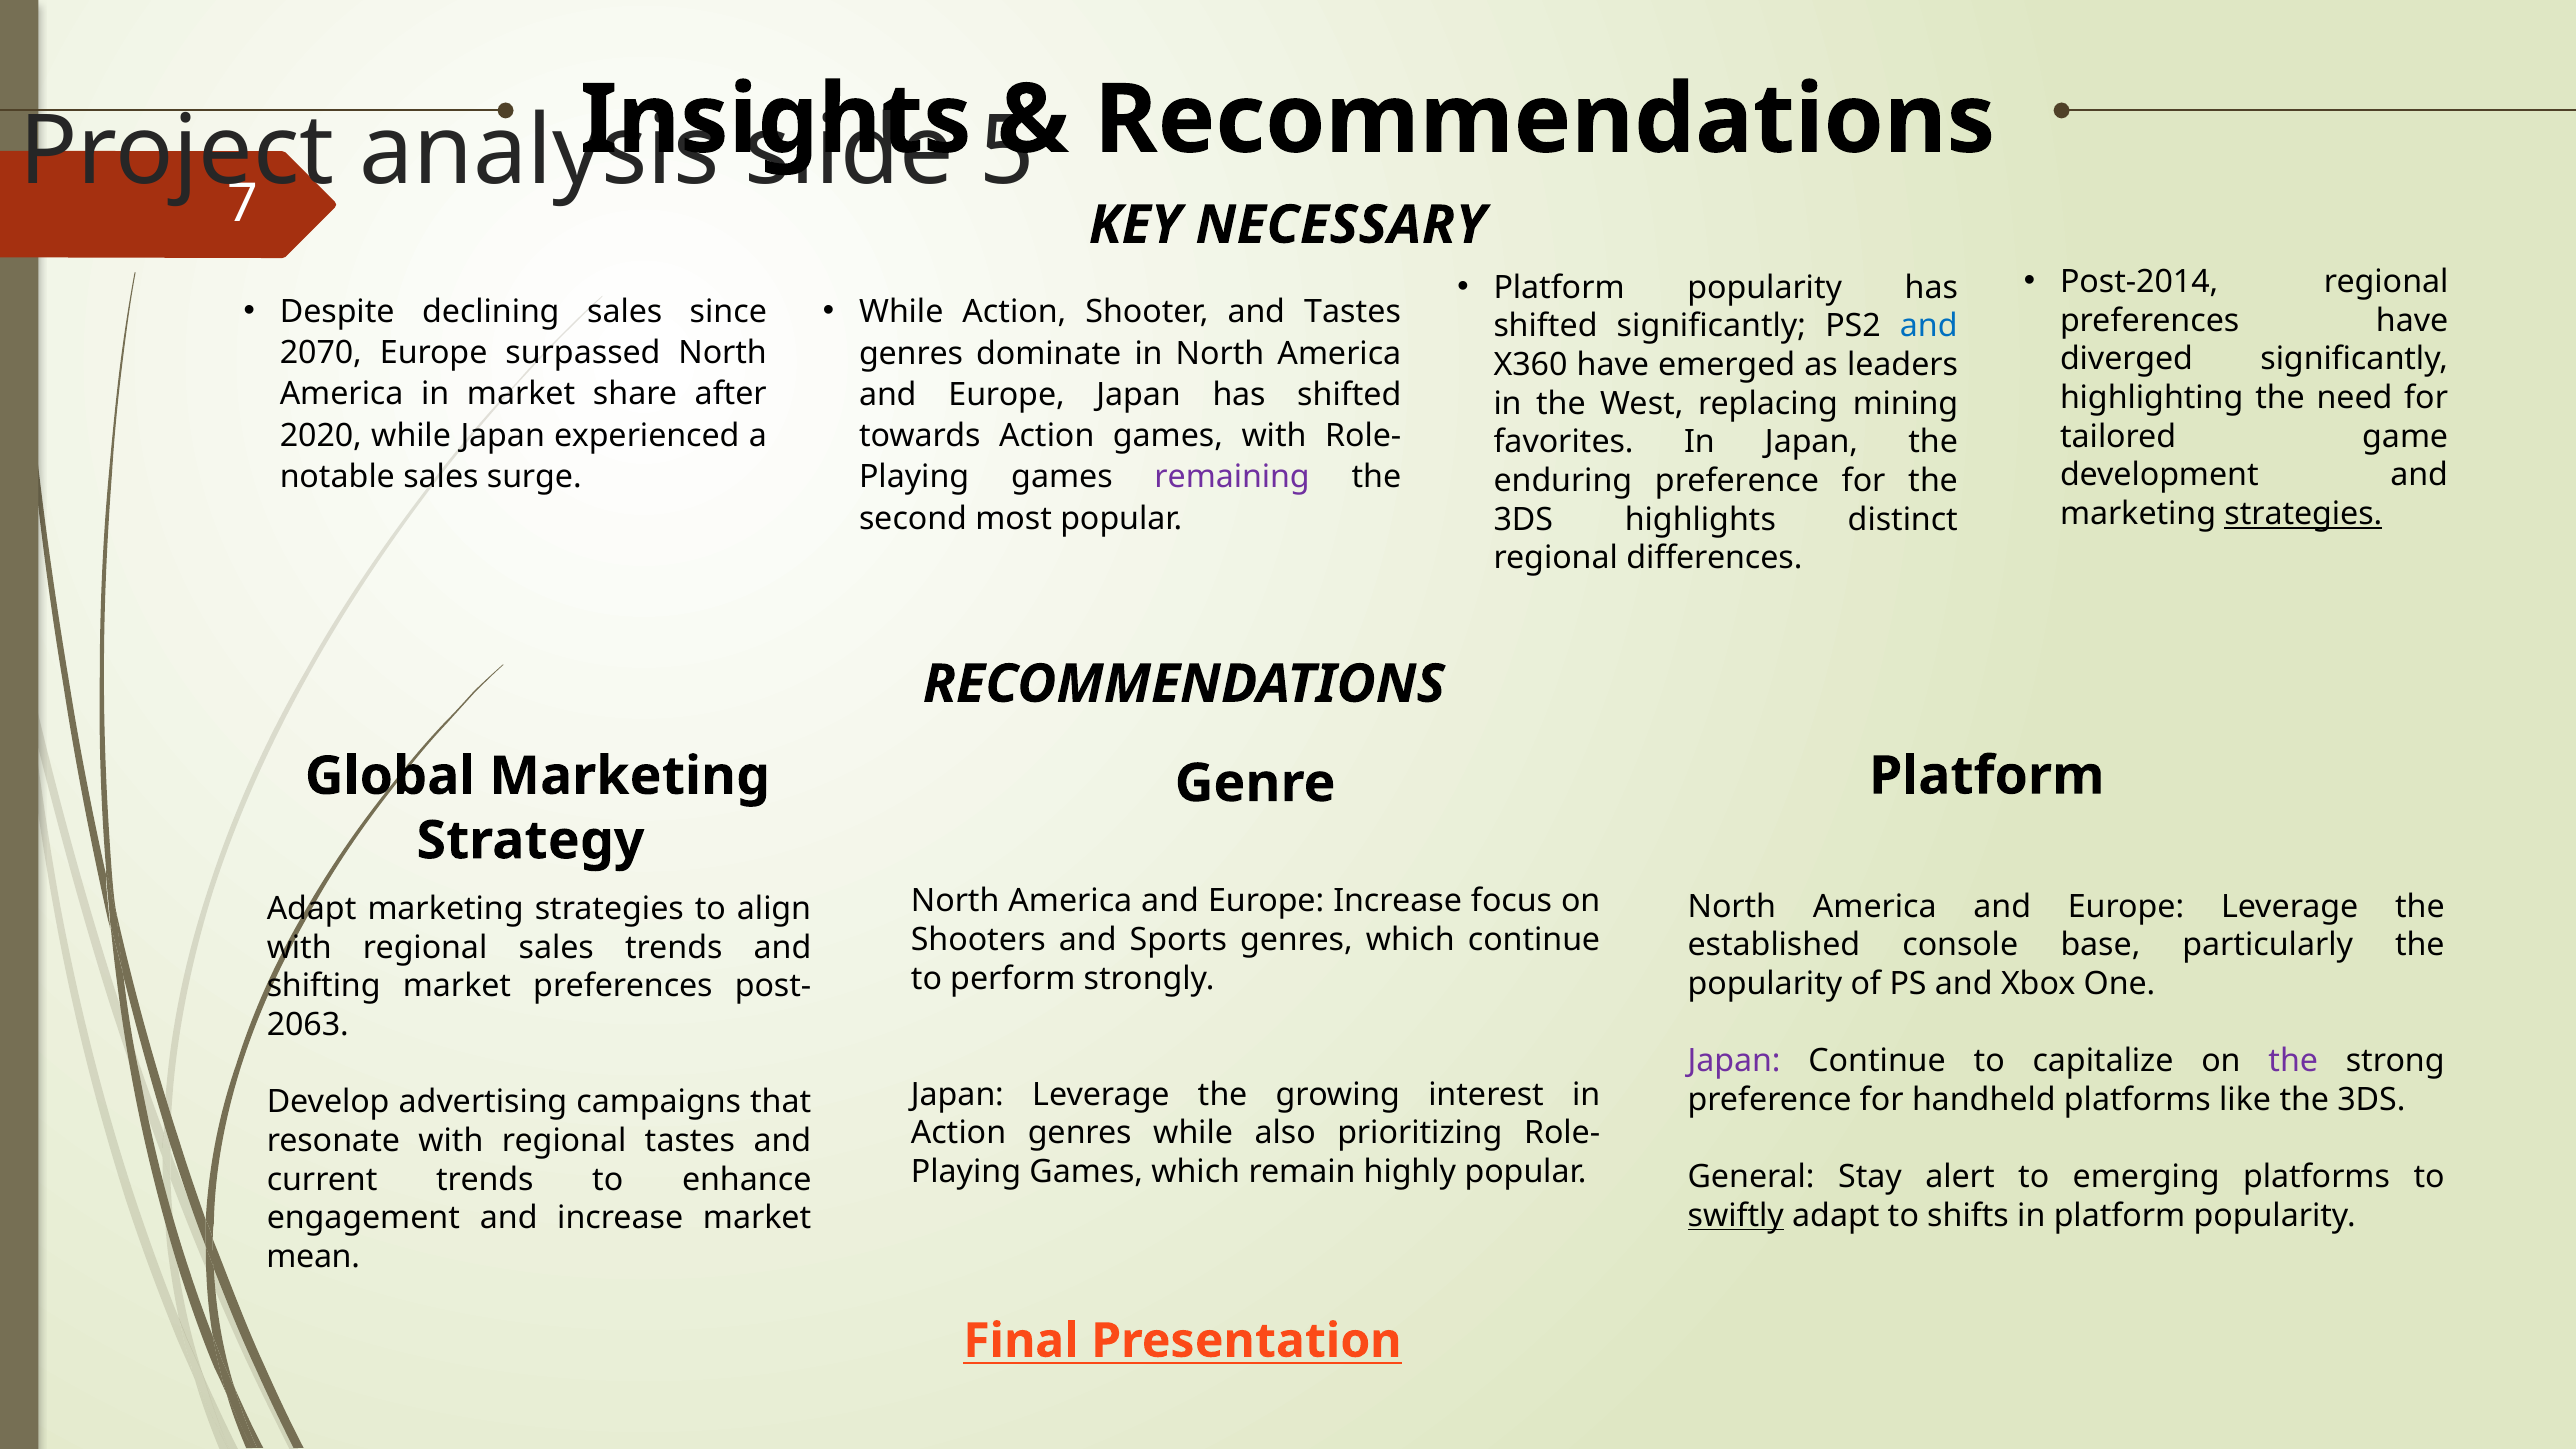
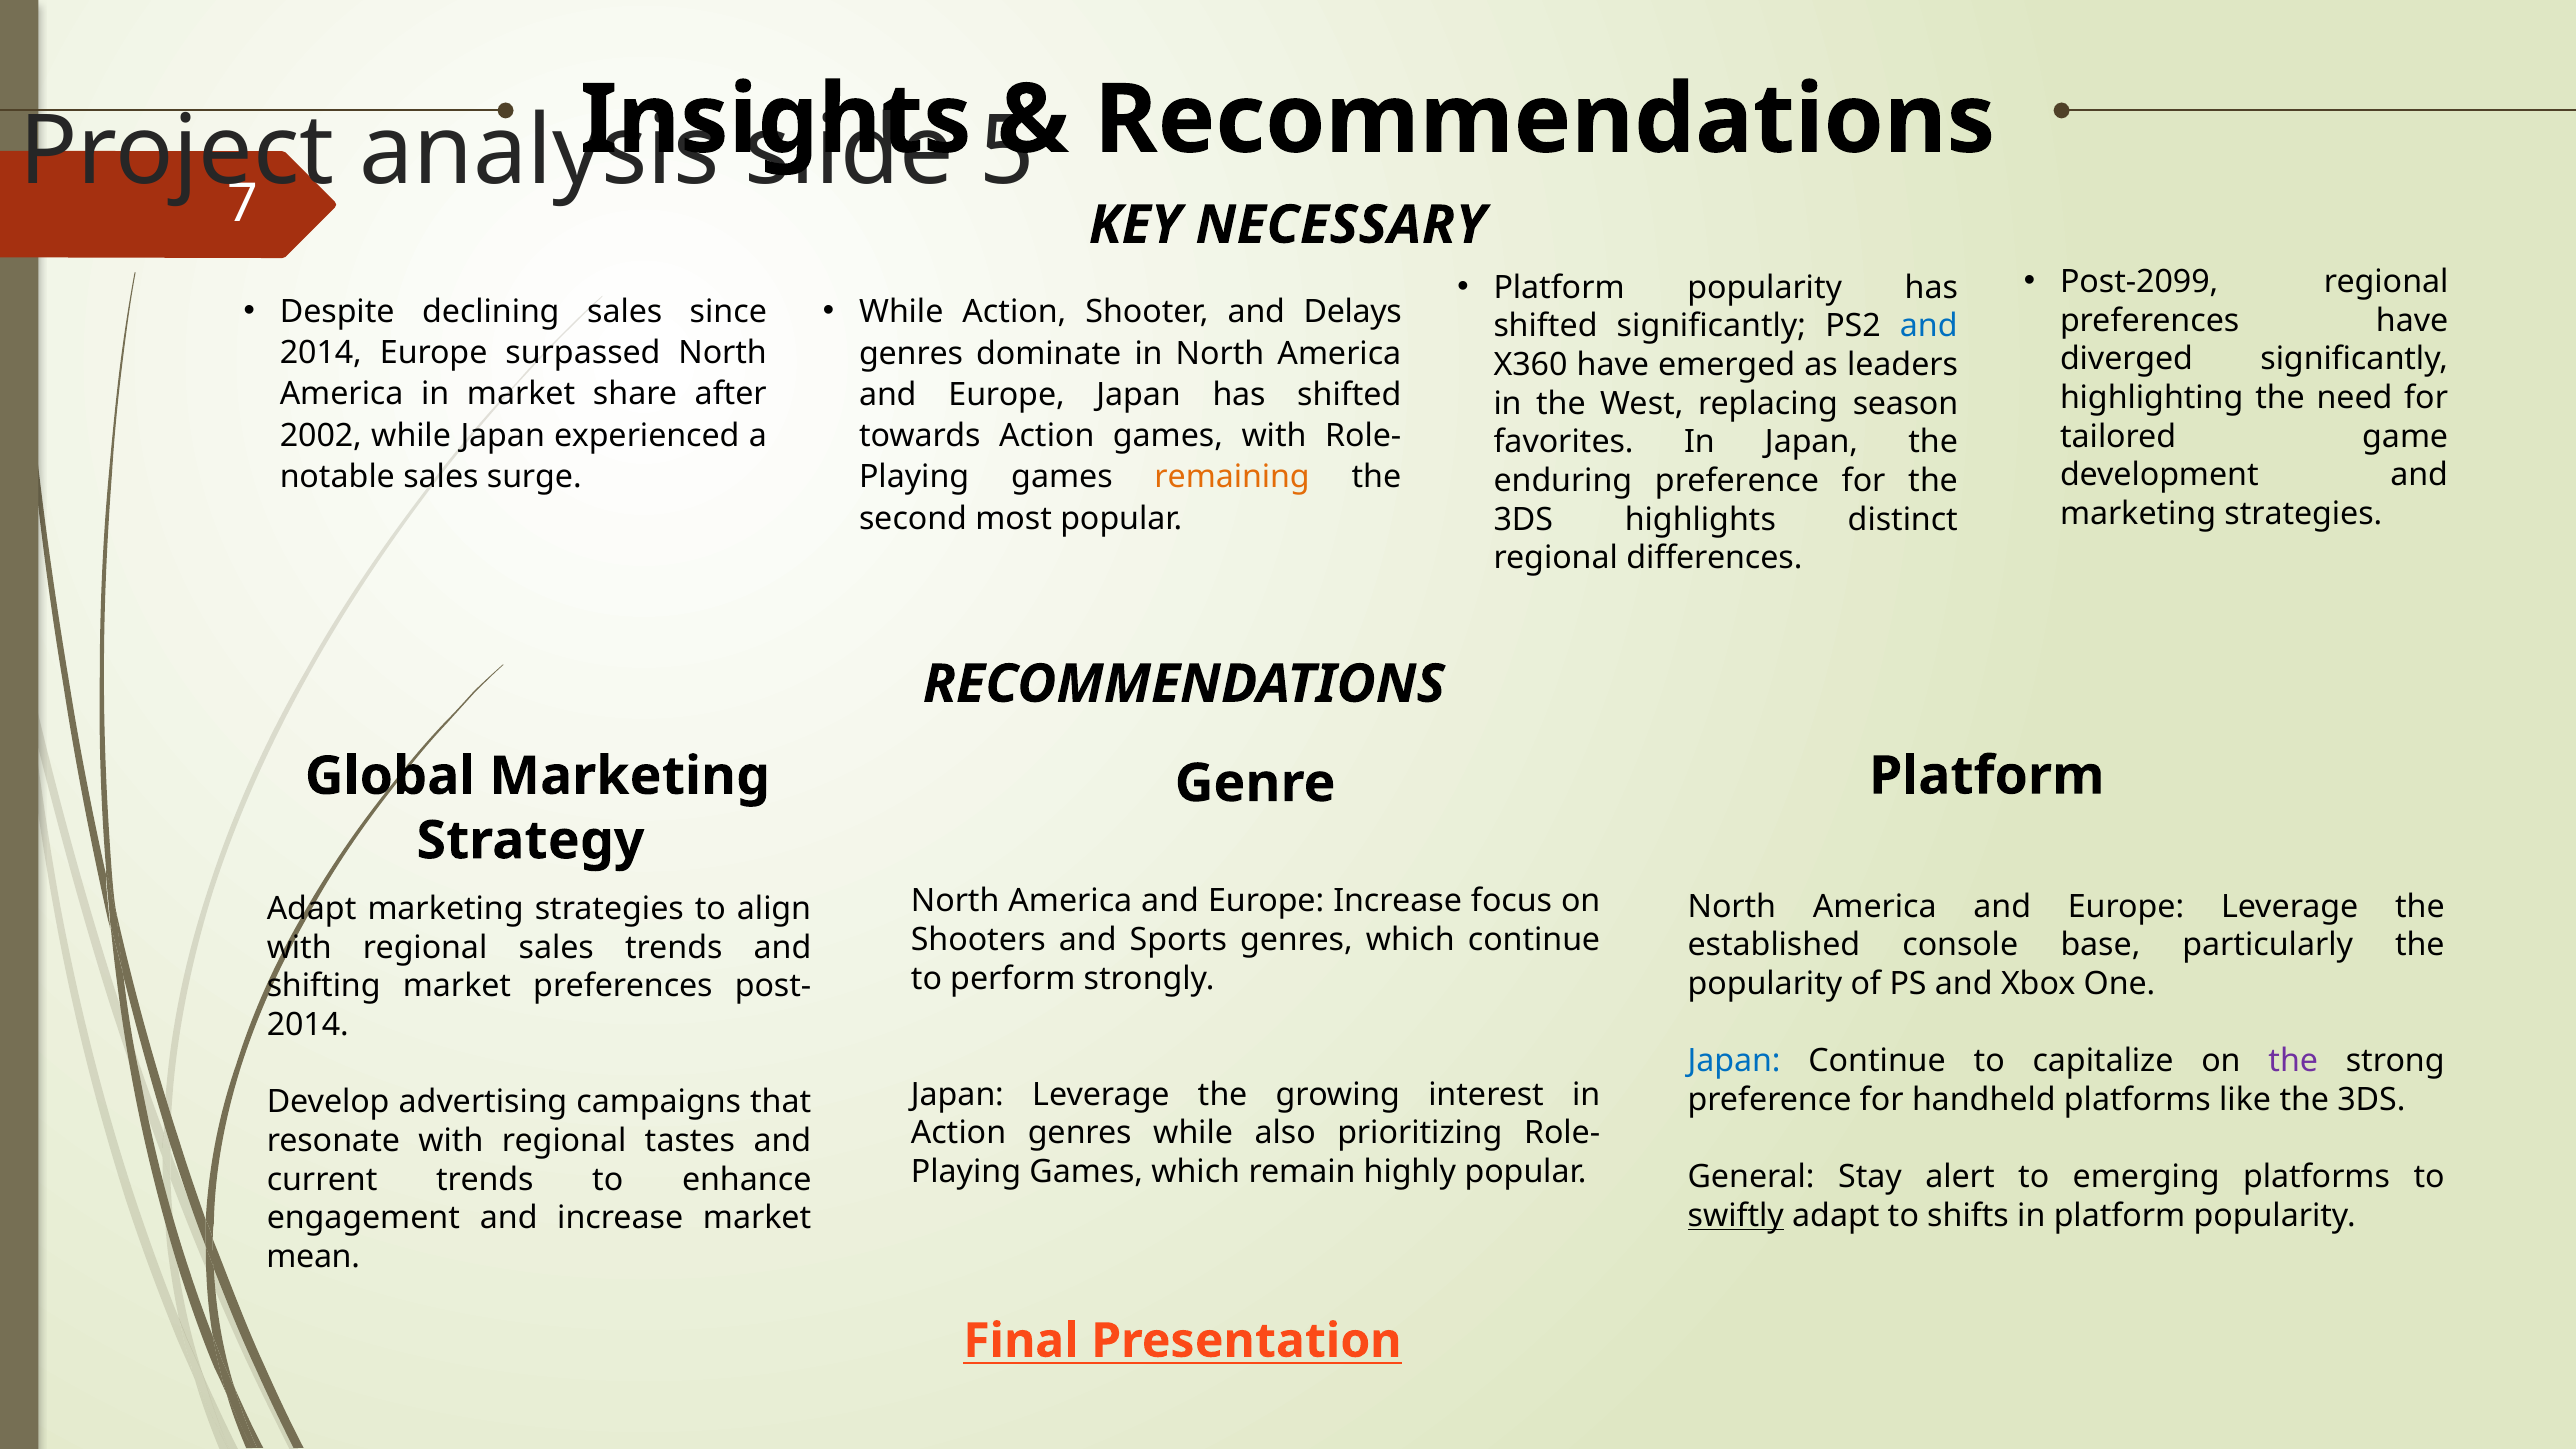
Post-2014: Post-2014 -> Post-2099 (2139, 282)
and Tastes: Tastes -> Delays (1353, 312)
2070: 2070 -> 2014 (321, 353)
mining: mining -> season (1905, 403)
2020: 2020 -> 2002 (321, 435)
remaining colour: purple -> orange (1232, 477)
strategies underline: present -> none (2303, 514)
2063: 2063 -> 2014 (308, 1025)
Japan colour: purple -> blue (1734, 1061)
